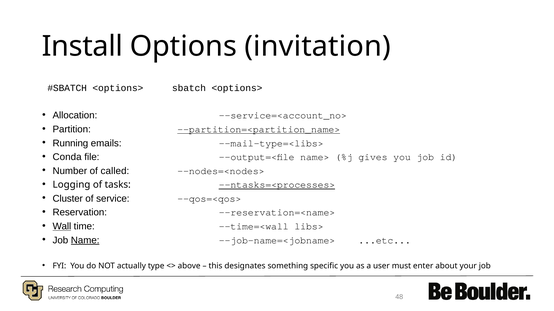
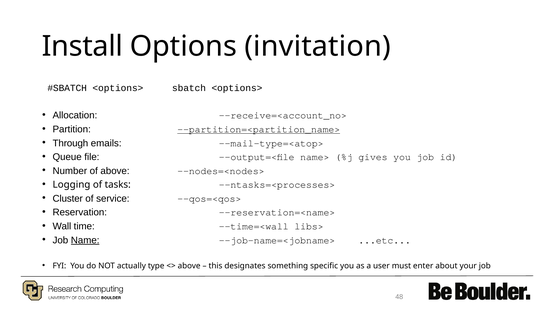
--service=<account_no>: --service=<account_no> -> --receive=<account_no> (283, 116)
Running: Running -> Through (70, 143)
--mail-type=<libs>: --mail-type=<libs> -> --mail-type=<atop> (271, 143)
Conda: Conda -> Queue (67, 157)
of called: called -> above (115, 171)
--ntasks=<processes> underline: present -> none (277, 185)
Wall underline: present -> none (62, 227)
